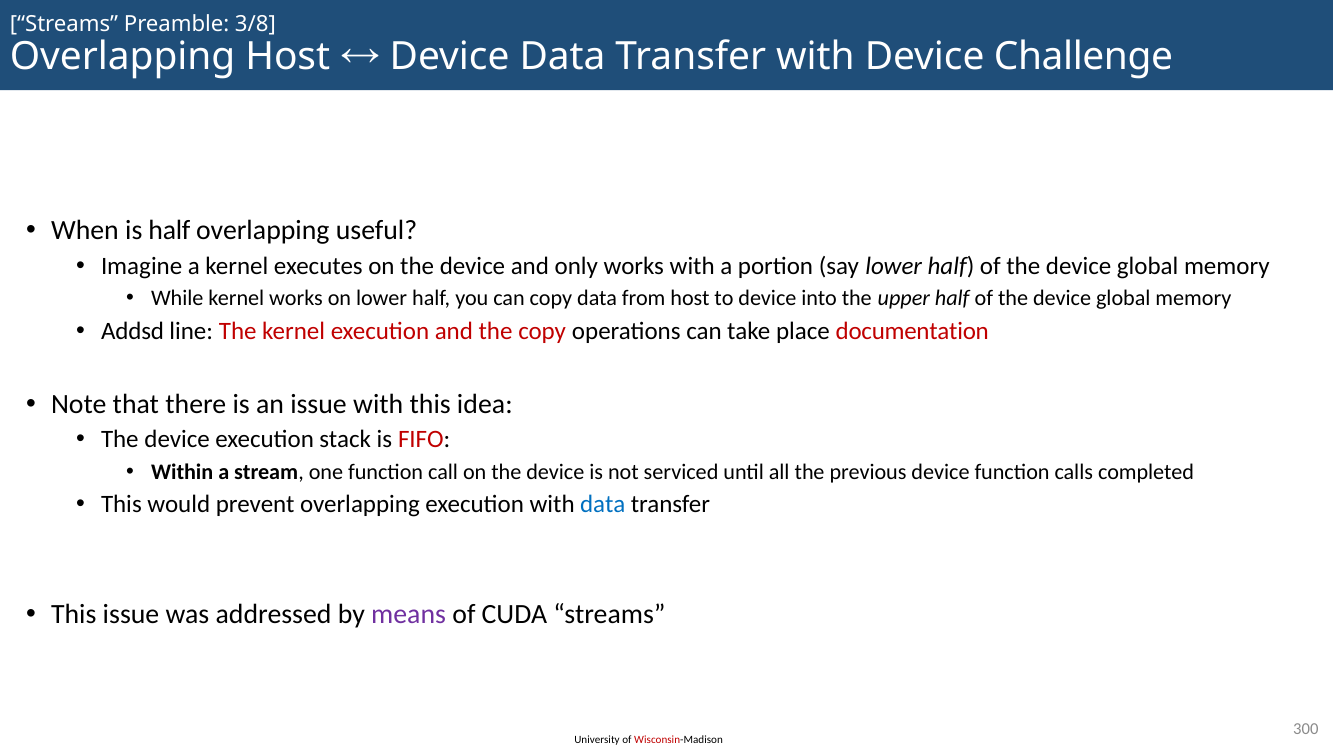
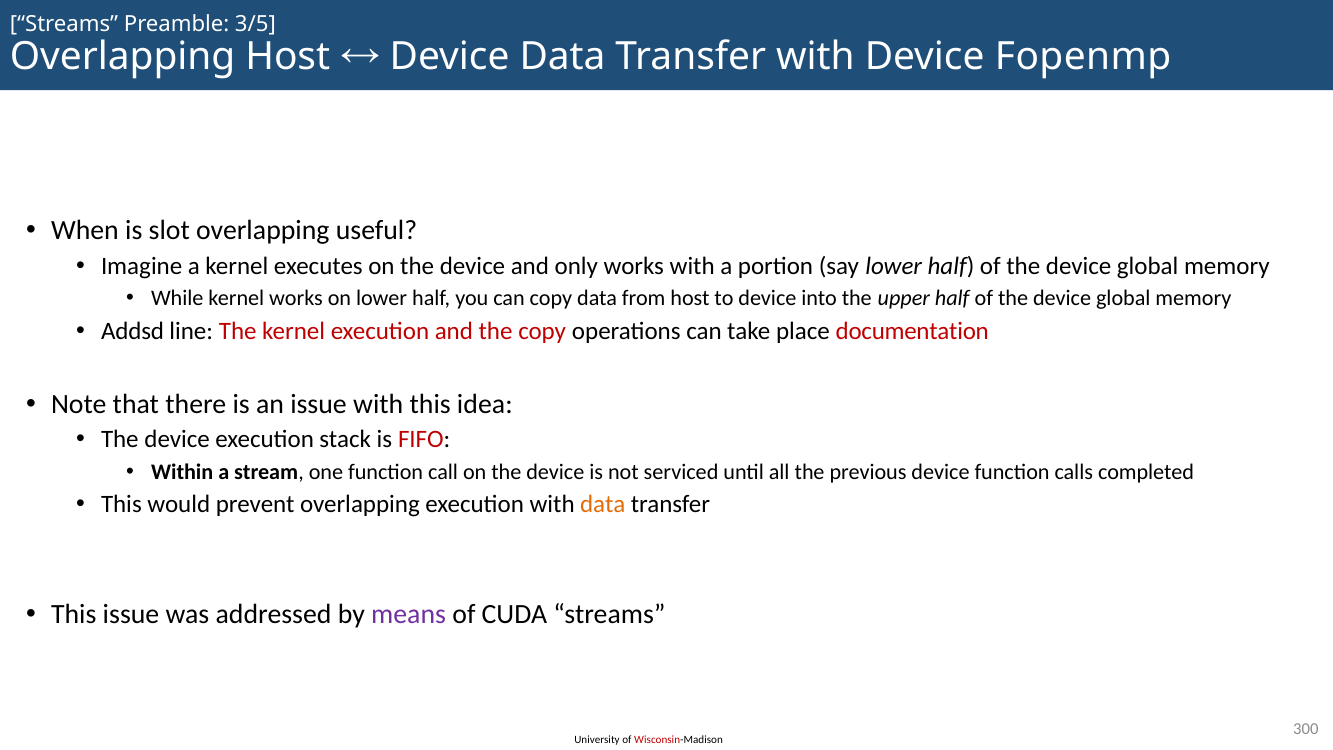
3/8: 3/8 -> 3/5 (255, 24)
Challenge: Challenge -> Fopenmp (1083, 57)
is half: half -> slot (169, 231)
data colour: blue -> orange (603, 504)
